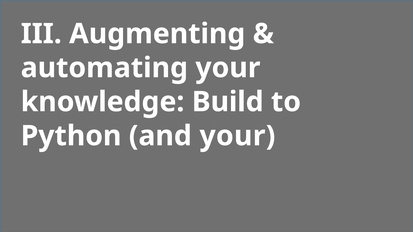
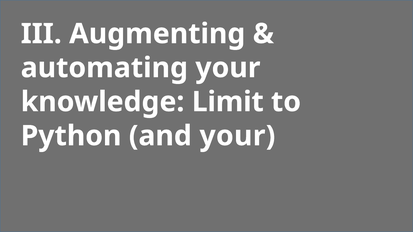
Build: Build -> Limit (228, 102)
